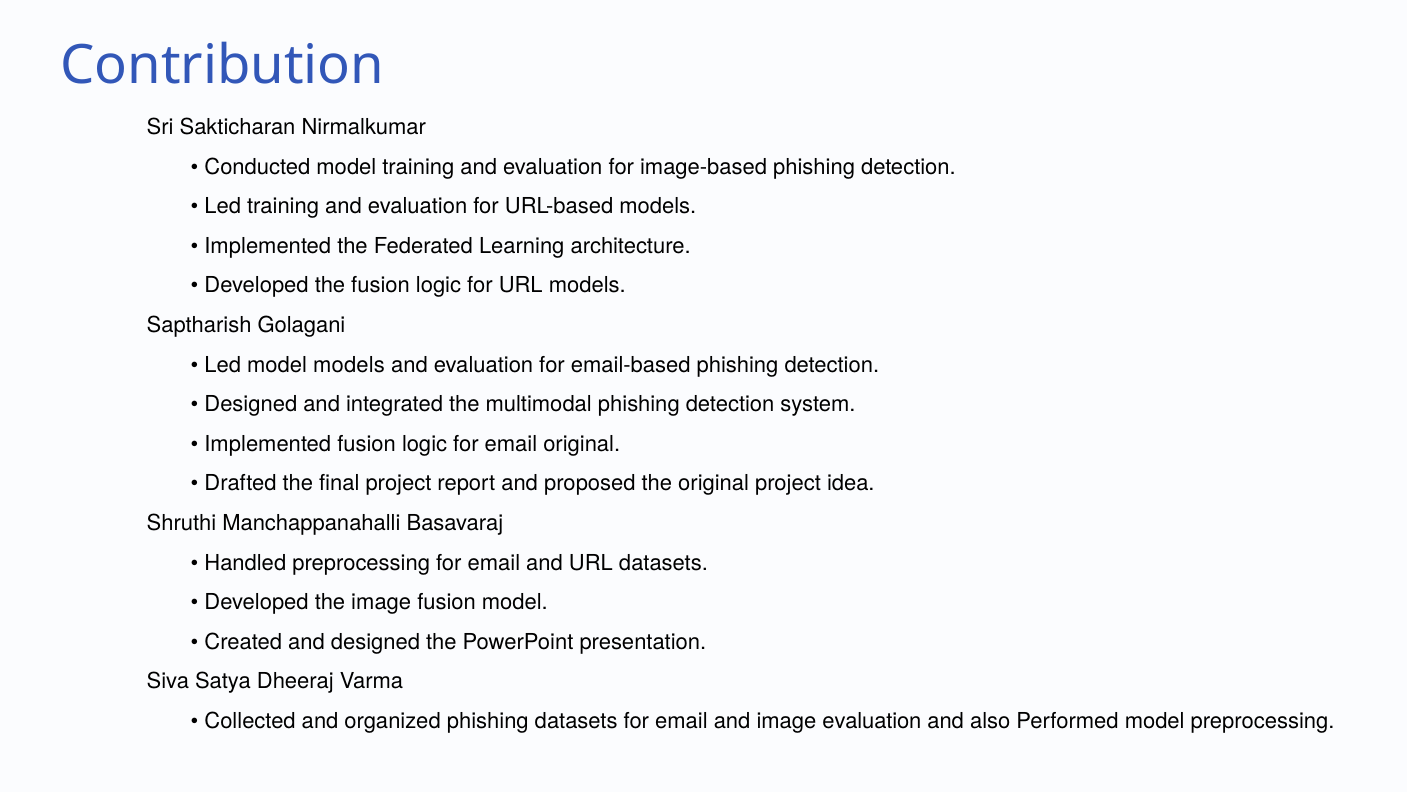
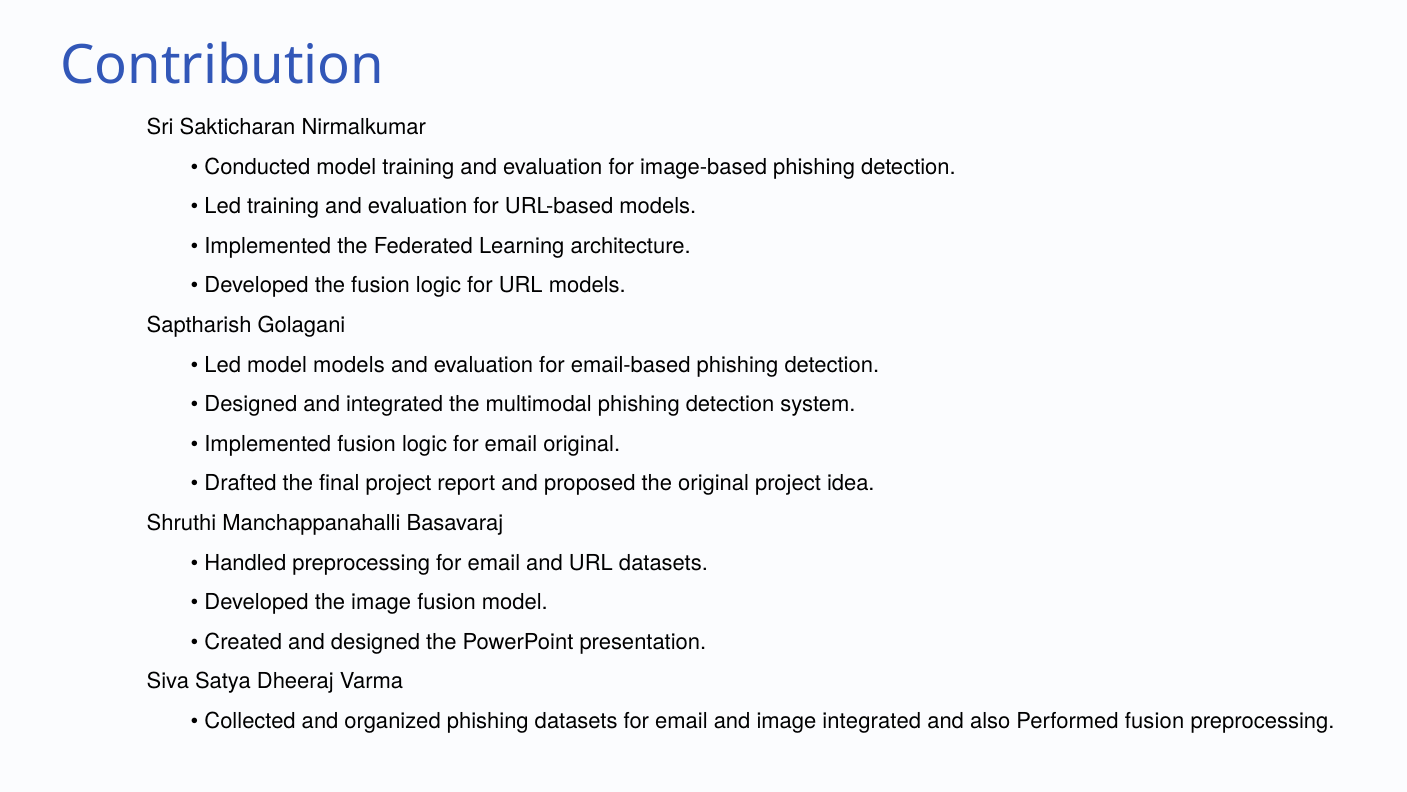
image evaluation: evaluation -> integrated (872, 721)
Performed model: model -> fusion (1155, 721)
